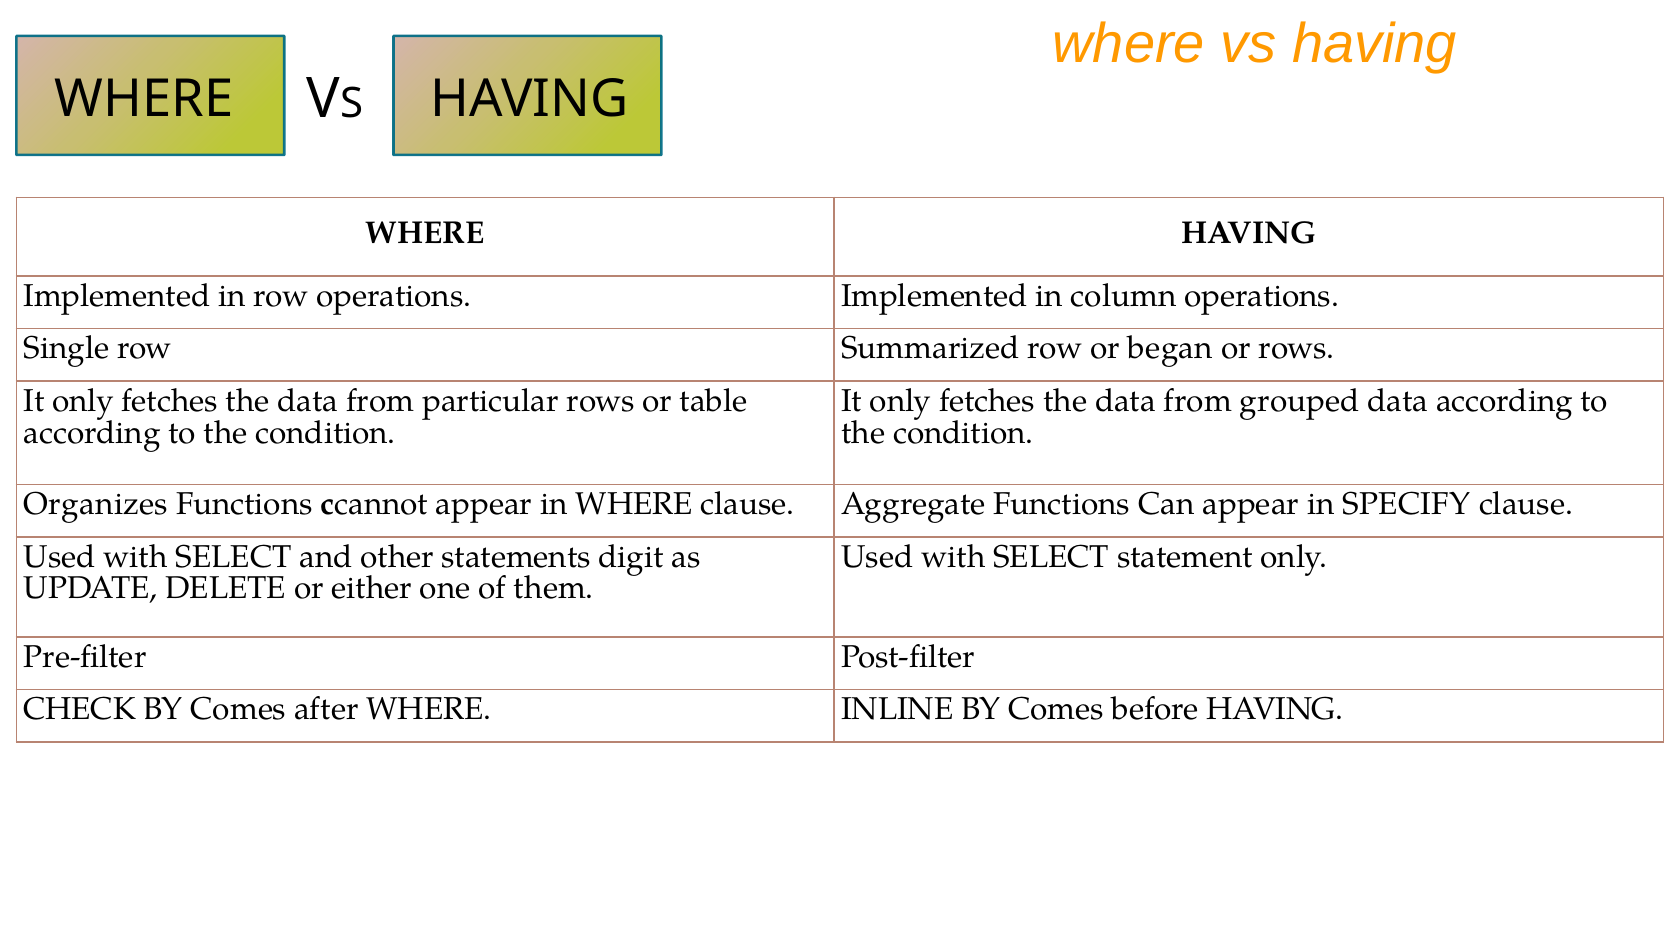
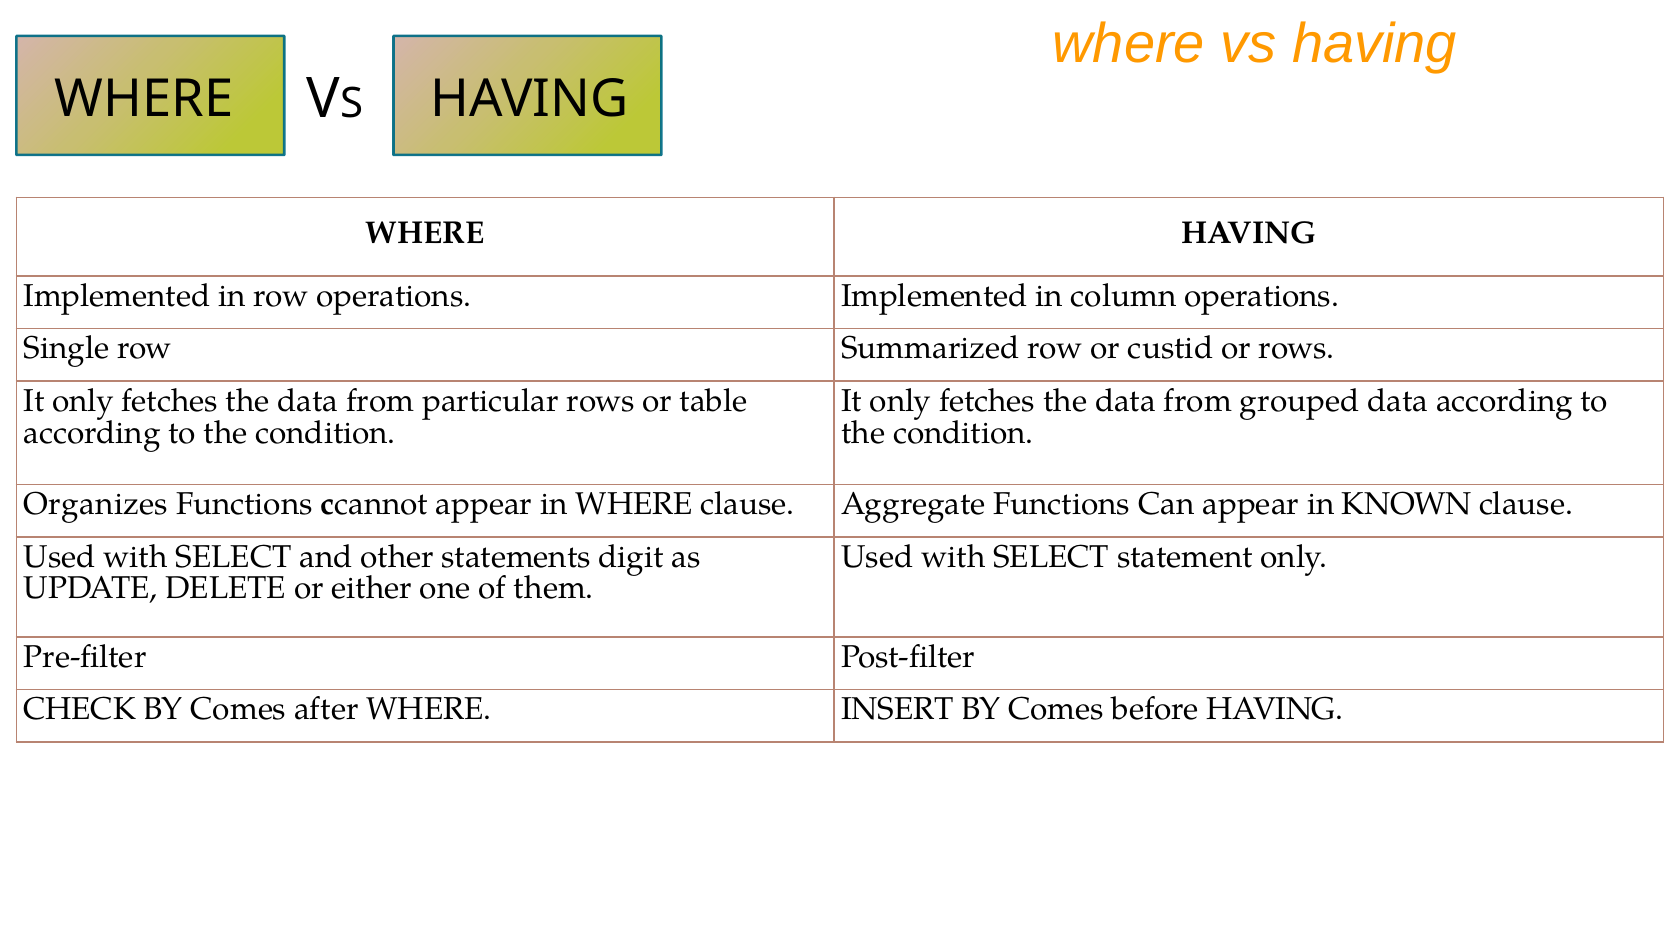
began: began -> custid (1171, 348)
SPECIFY: SPECIFY -> KNOWN (1407, 504)
INLINE: INLINE -> INSERT (897, 709)
